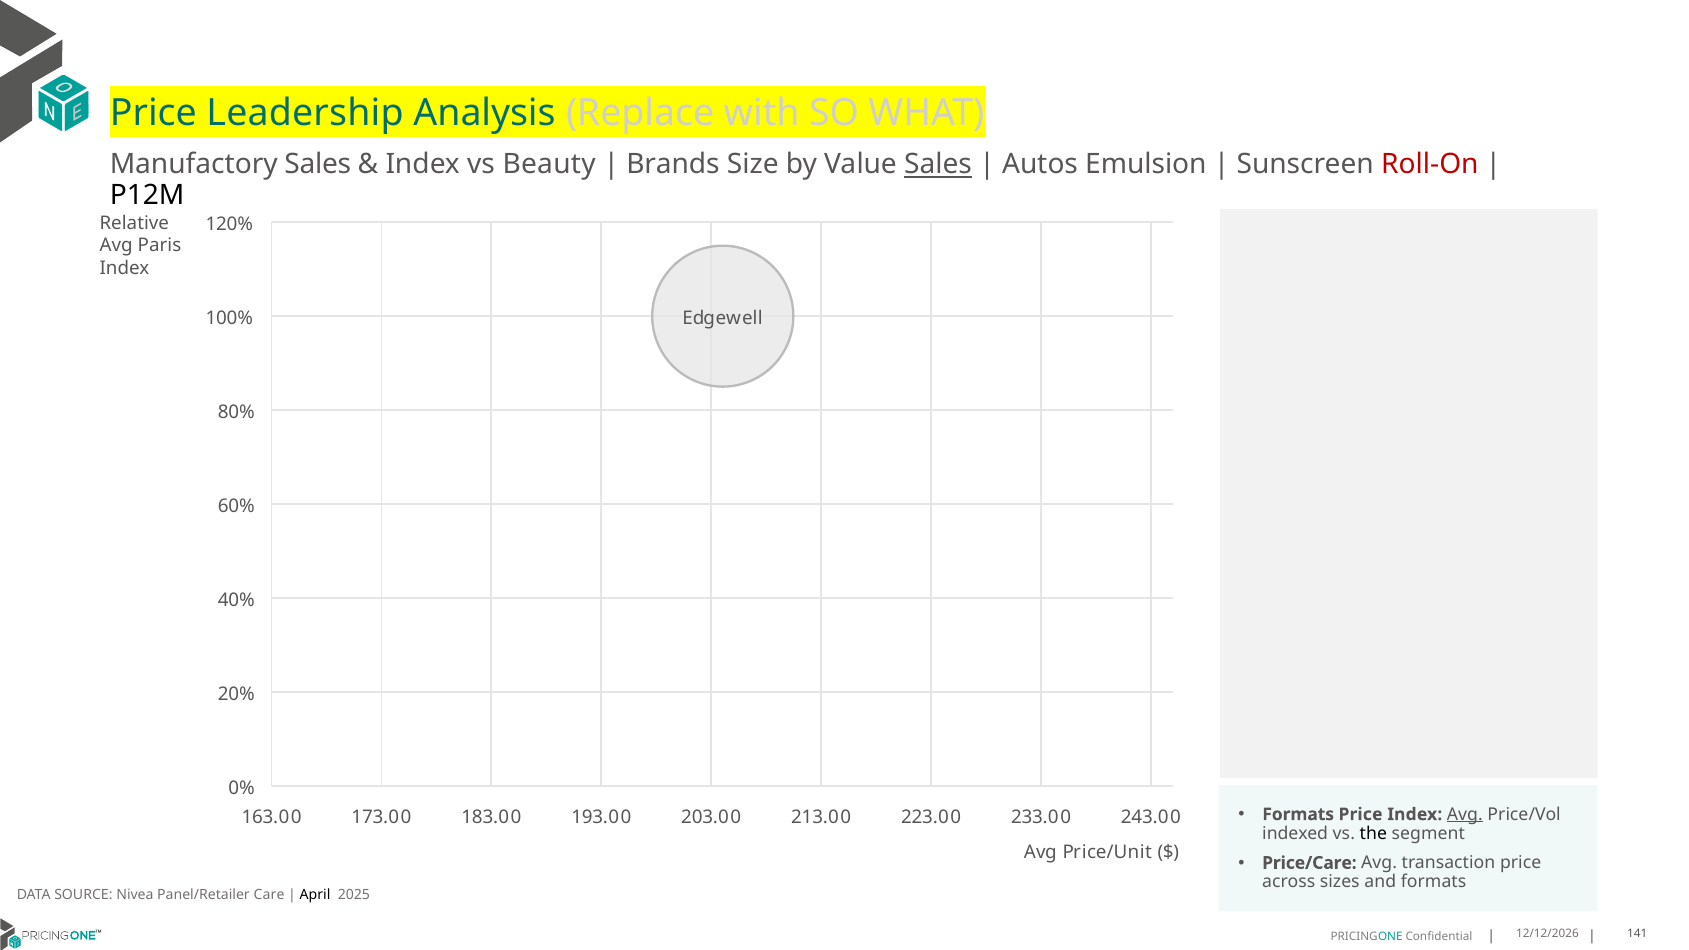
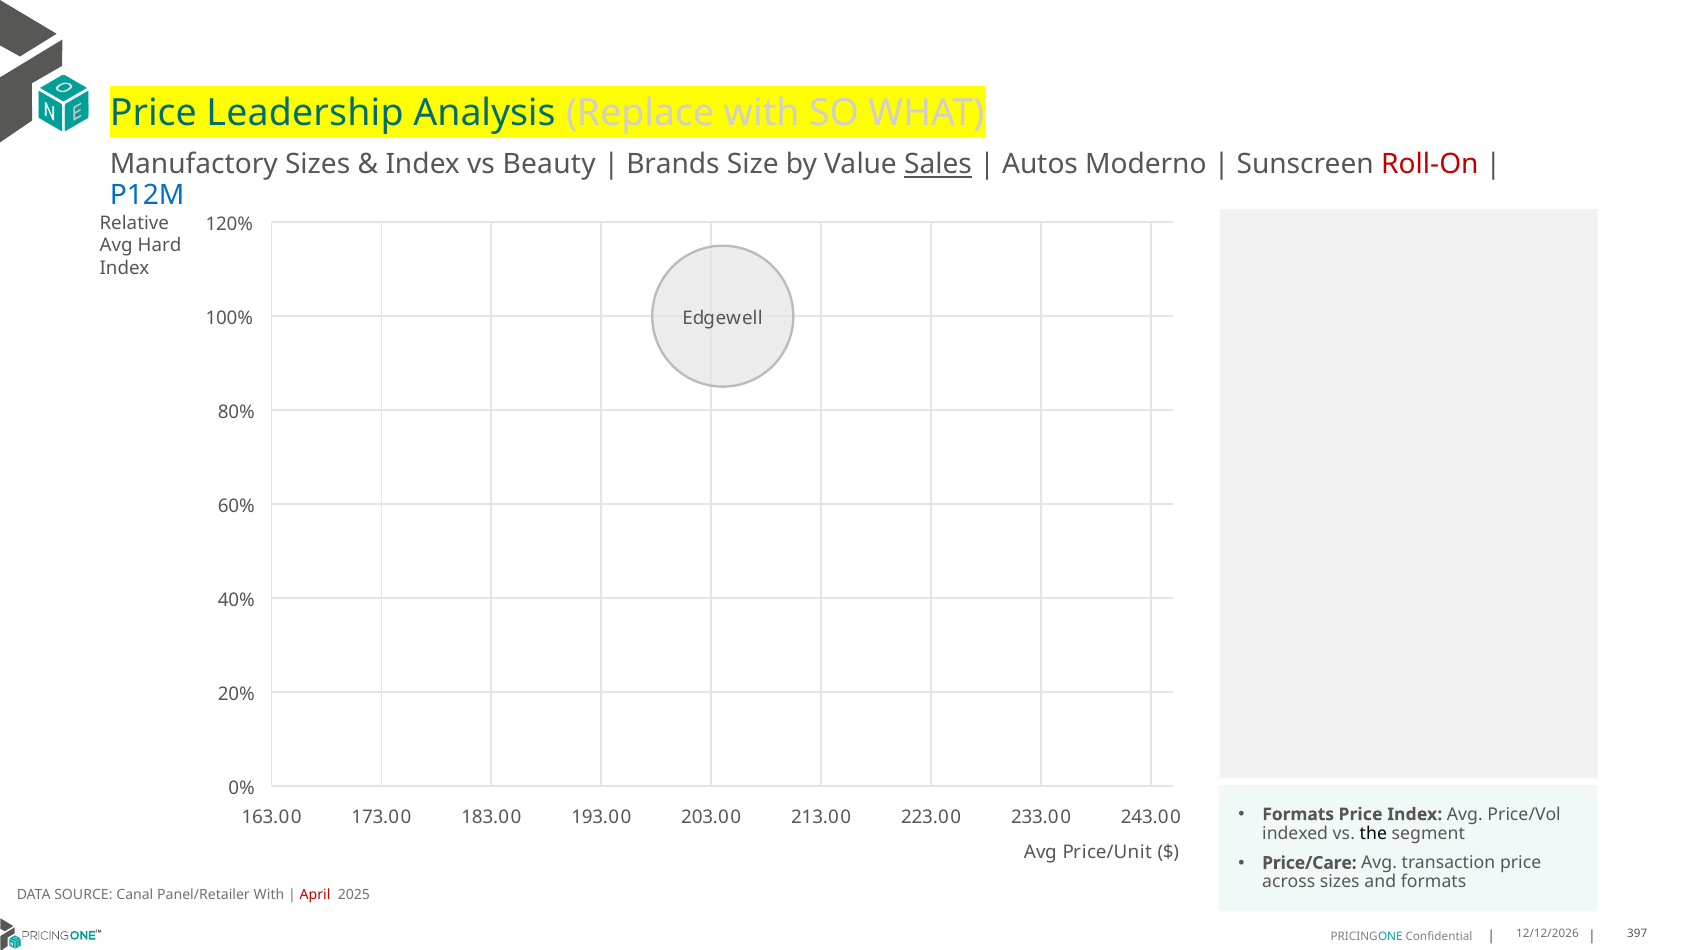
Manufactory Sales: Sales -> Sizes (318, 165)
Emulsion: Emulsion -> Moderno (1146, 165)
P12M colour: black -> blue (147, 195)
Paris: Paris -> Hard (159, 246)
Avg underline: present -> none (1465, 814)
Nivea: Nivea -> Canal (135, 895)
Panel/Retailer Care: Care -> With (269, 895)
April colour: black -> red (315, 895)
141: 141 -> 397 (1637, 934)
